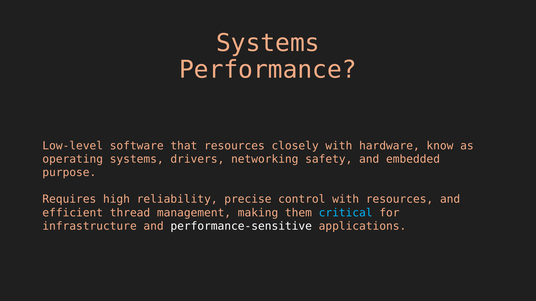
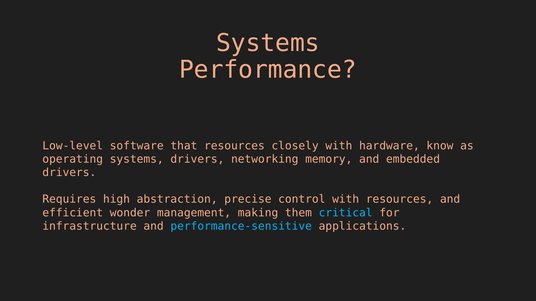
safety: safety -> memory (329, 159)
purpose: purpose -> drivers (69, 173)
reliability: reliability -> abstraction (177, 200)
thread: thread -> wonder (130, 213)
performance-sensitive colour: white -> light blue (241, 226)
